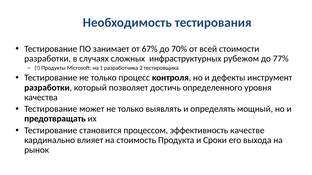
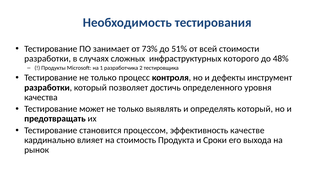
67%: 67% -> 73% (150, 49)
70%: 70% -> 51% (179, 49)
рубежом: рубежом -> которого (241, 59)
77%: 77% -> 48% (281, 59)
определять мощный: мощный -> который (255, 109)
